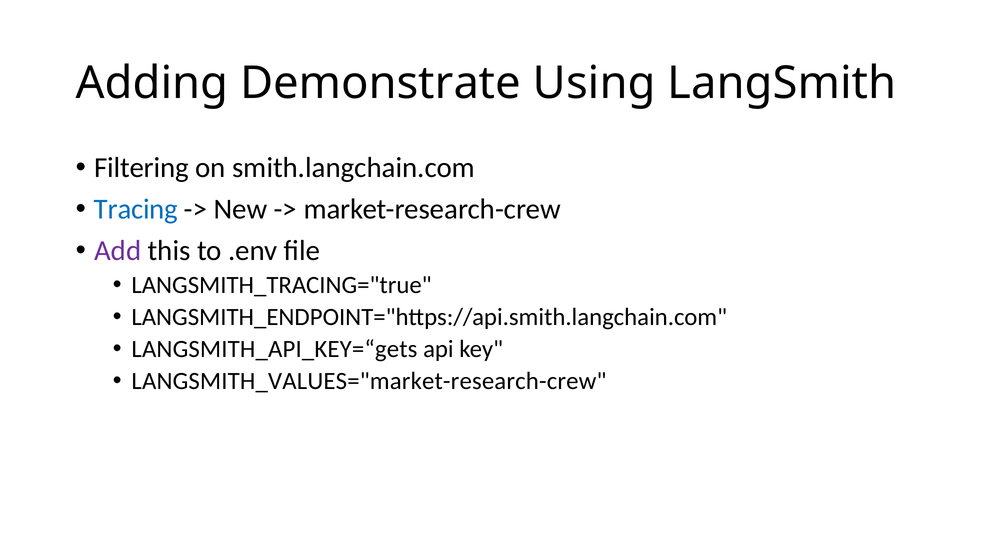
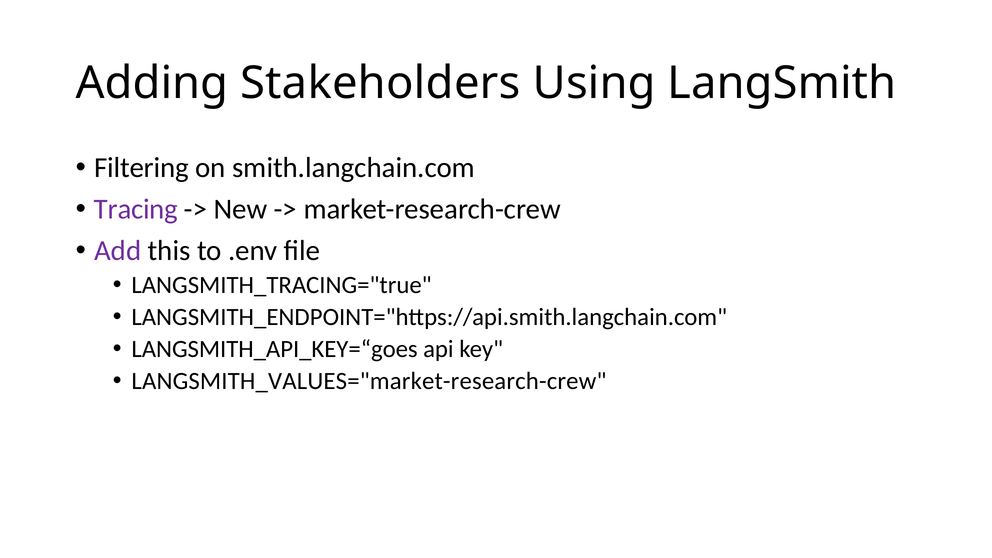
Demonstrate: Demonstrate -> Stakeholders (380, 83)
Tracing colour: blue -> purple (136, 209)
LANGSMITH_API_KEY=“gets: LANGSMITH_API_KEY=“gets -> LANGSMITH_API_KEY=“goes (275, 349)
